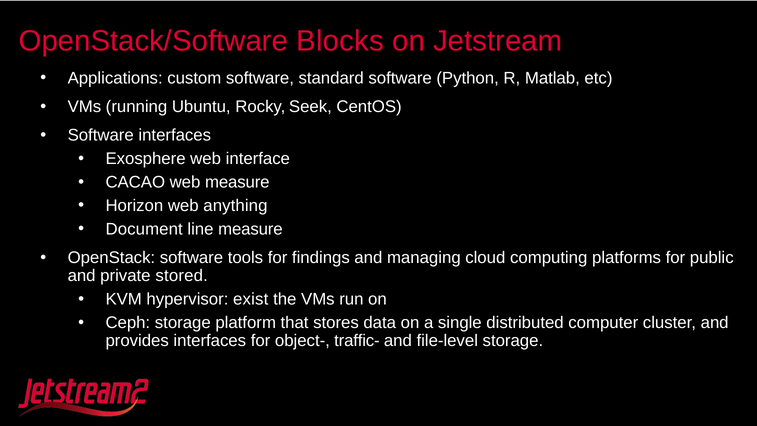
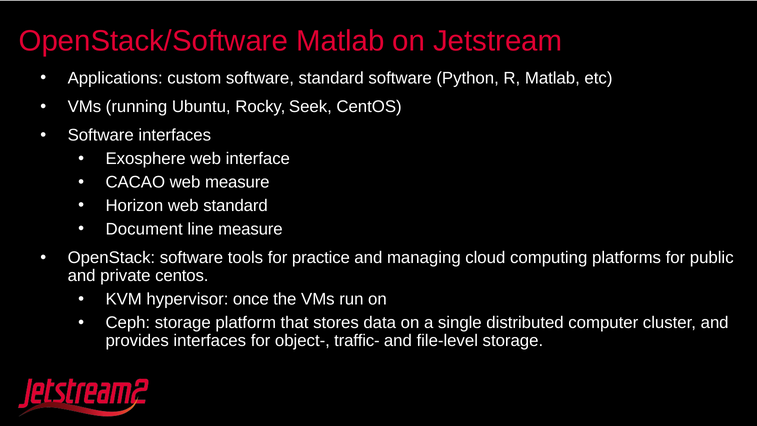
OpenStack/Software Blocks: Blocks -> Matlab (340, 41)
web anything: anything -> standard (236, 206)
findings: findings -> practice (321, 258)
private stored: stored -> centos (182, 276)
exist: exist -> once (251, 299)
